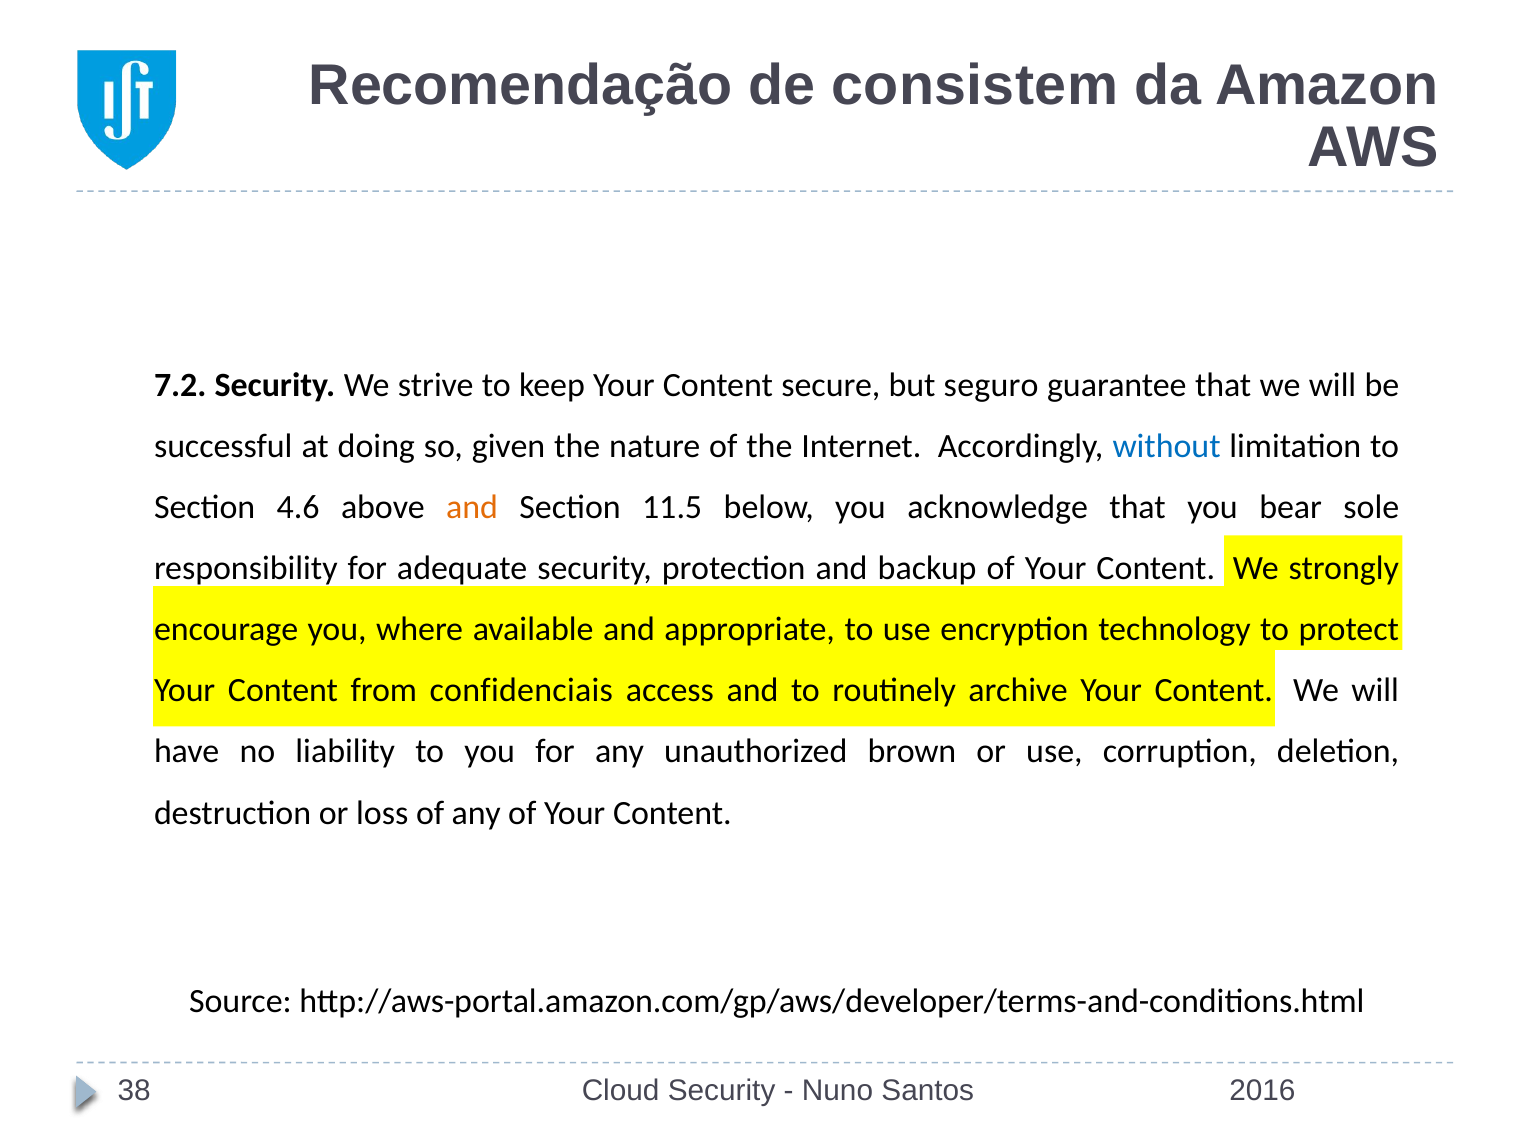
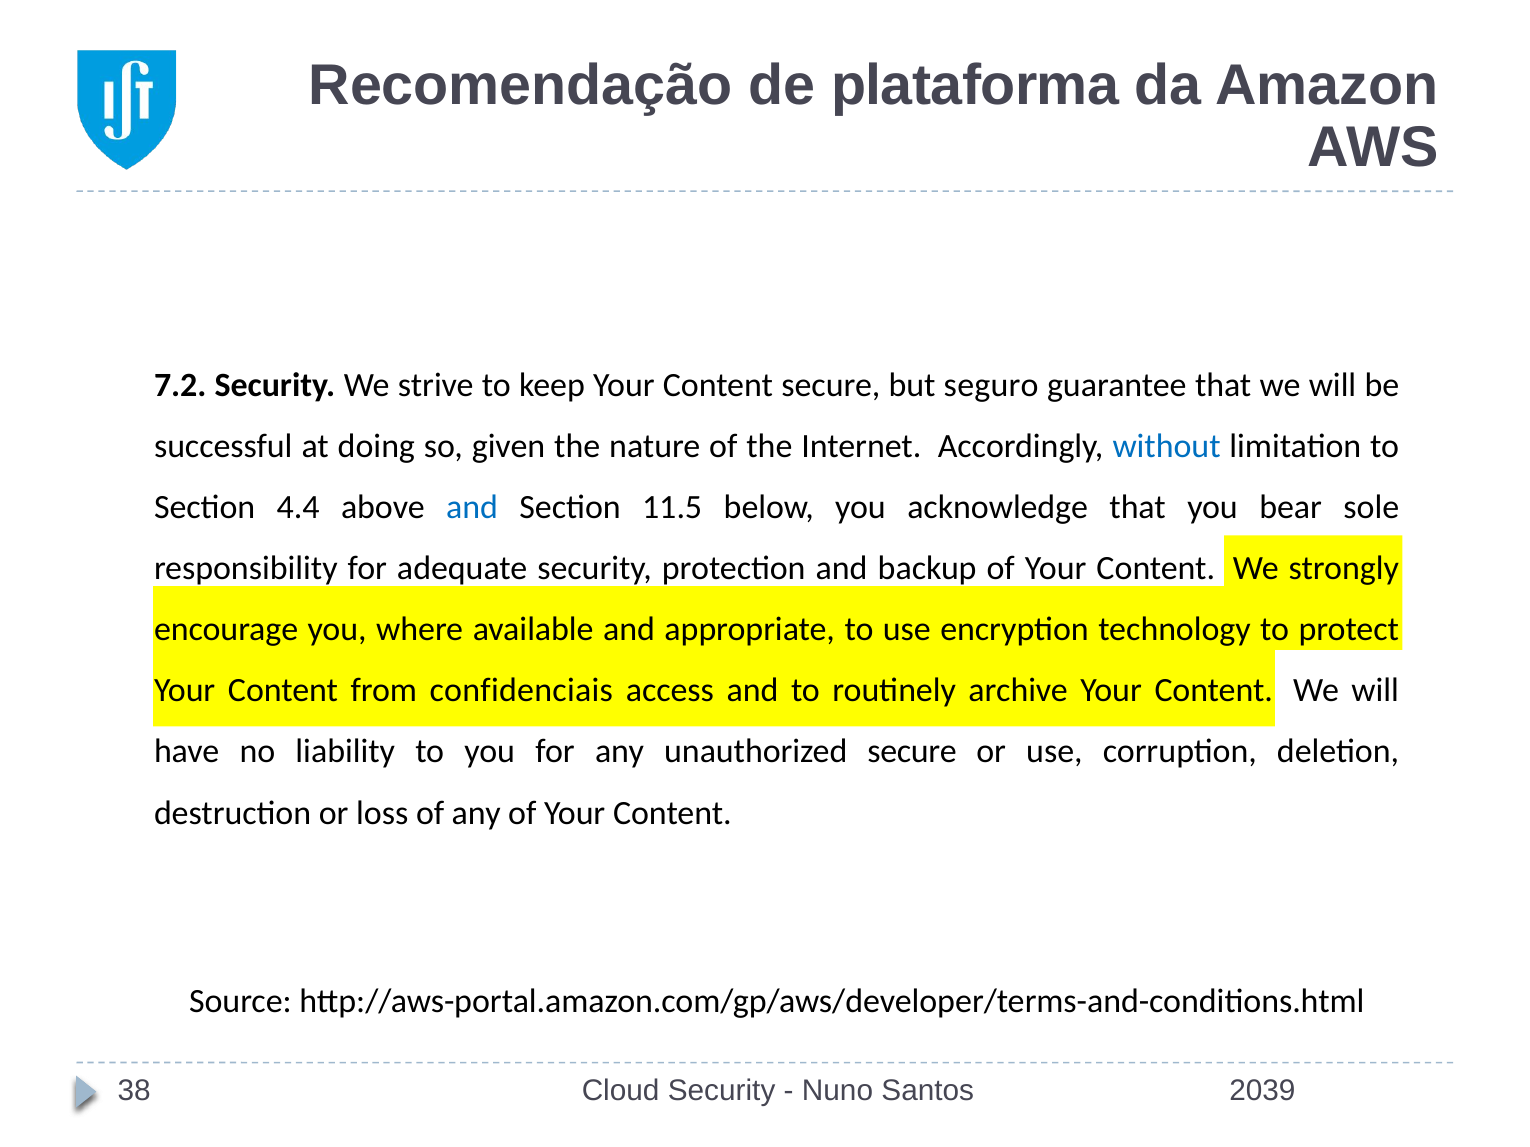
consistem: consistem -> plataforma (975, 85)
4.6: 4.6 -> 4.4 (298, 507)
and colour: orange -> blue (472, 507)
unauthorized brown: brown -> secure (912, 752)
2016: 2016 -> 2039 (1262, 1091)
